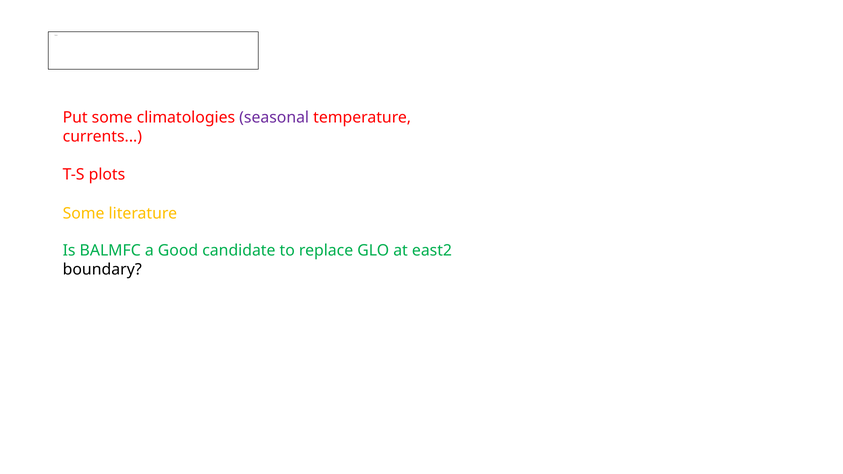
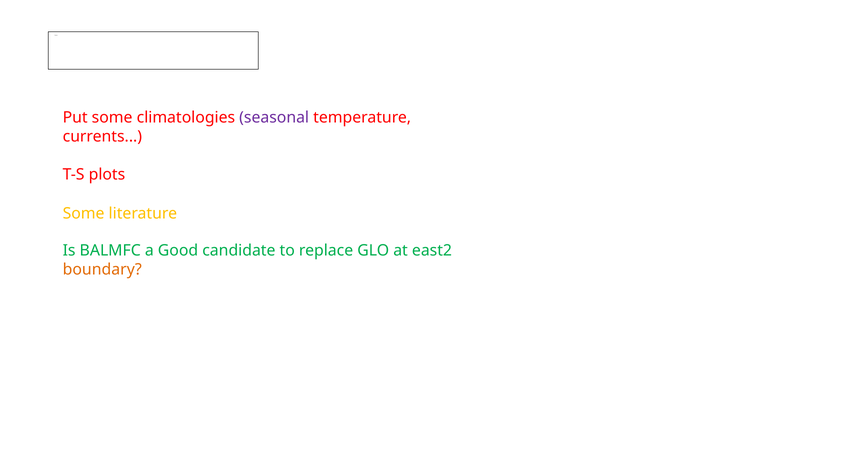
boundary colour: black -> orange (102, 270)
